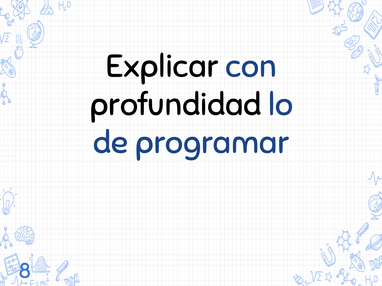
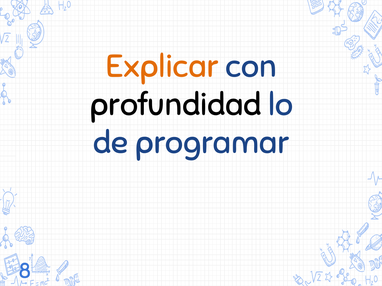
Explicar colour: black -> orange (162, 66)
